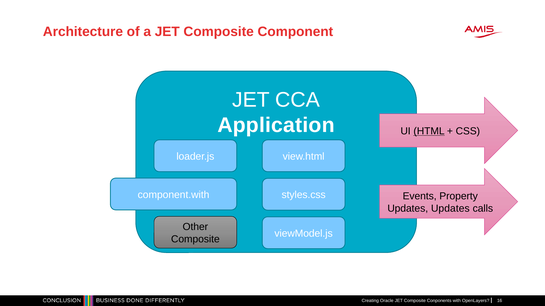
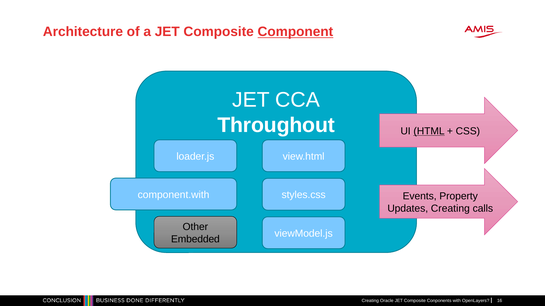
Component underline: none -> present (295, 32)
Application: Application -> Throughout (276, 125)
Updates Updates: Updates -> Creating (450, 209)
Composite: Composite -> Embedded (195, 239)
